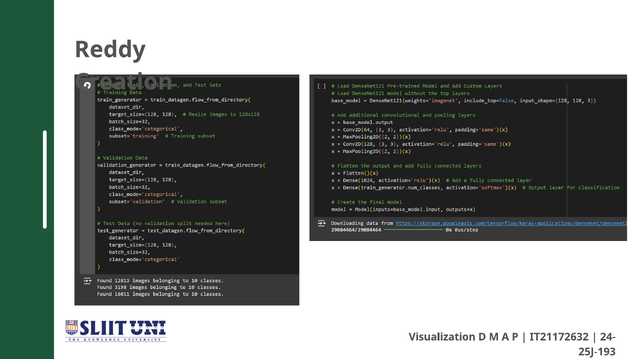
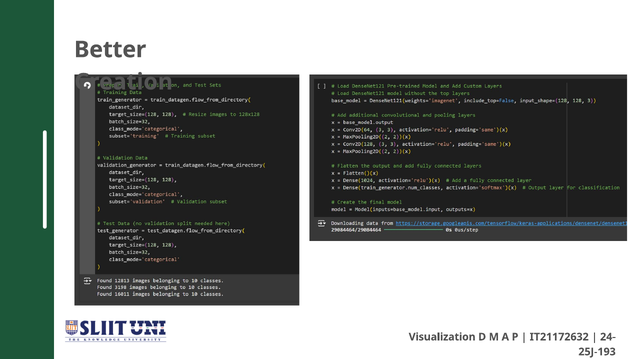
Reddy: Reddy -> Better (110, 50)
